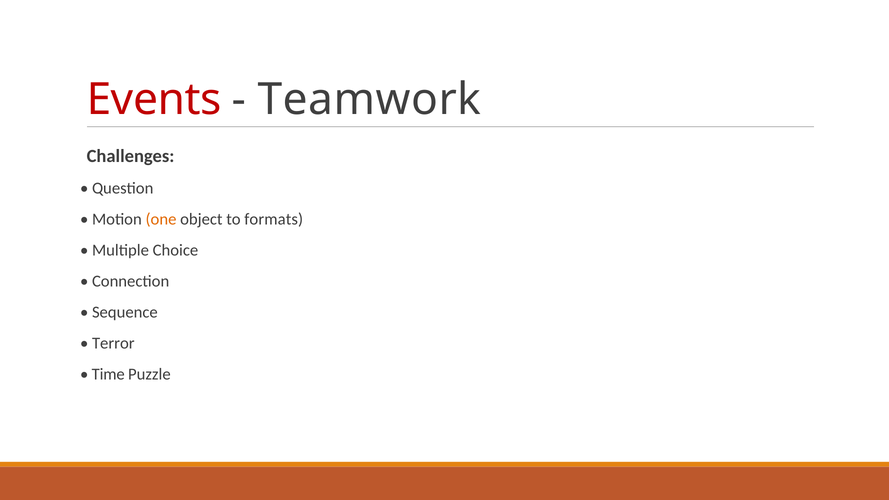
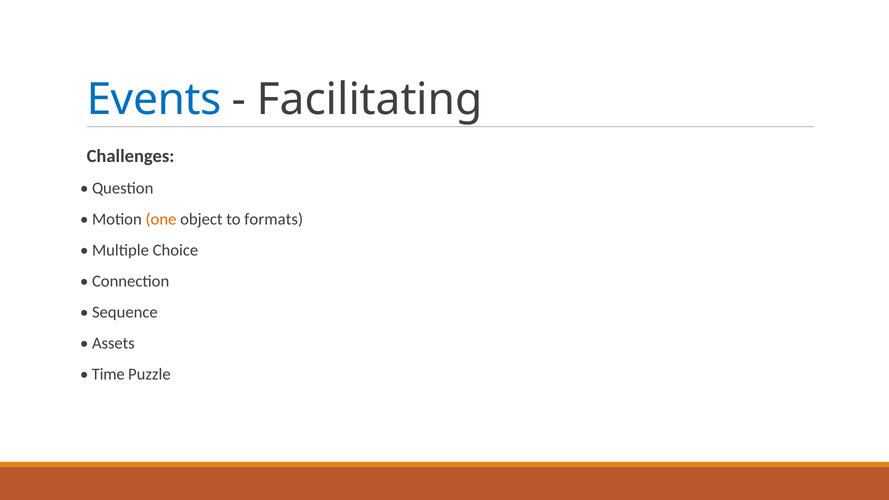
Events colour: red -> blue (154, 100)
Teamwork: Teamwork -> Facilitating (370, 100)
Terror: Terror -> Assets (113, 343)
